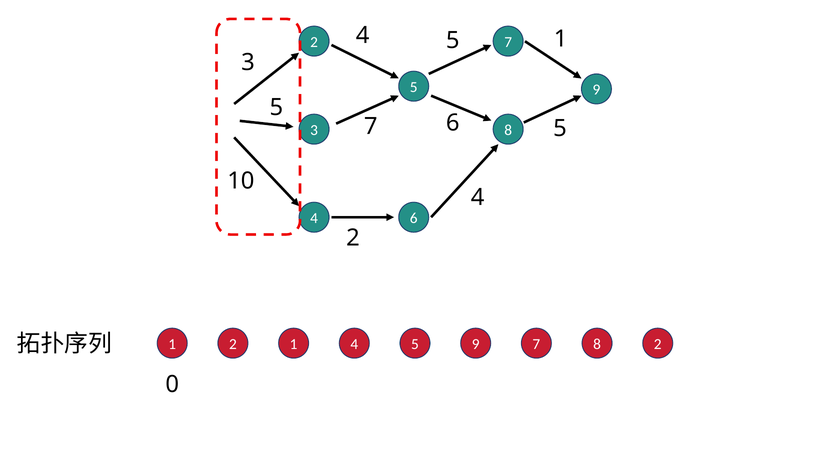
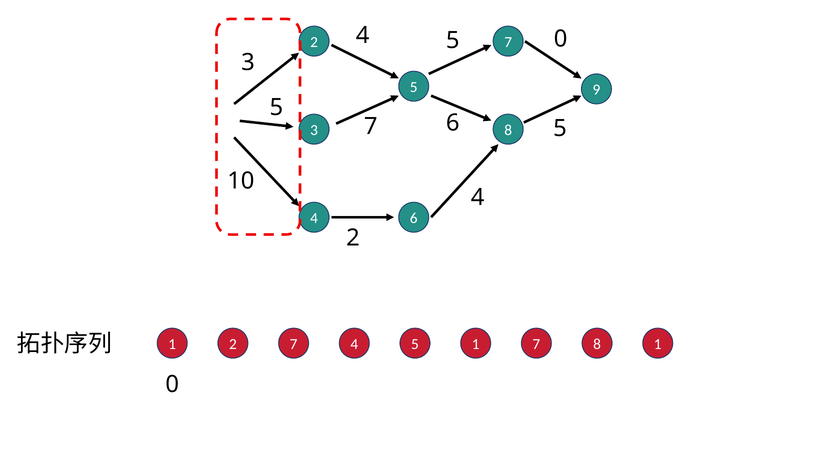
4 1: 1 -> 0 (561, 39)
2 1: 1 -> 7 (294, 345)
5 9: 9 -> 1 (476, 345)
8 2: 2 -> 1 (658, 345)
